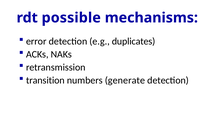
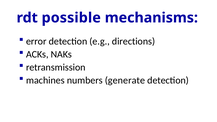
duplicates: duplicates -> directions (133, 41)
transition: transition -> machines (45, 80)
